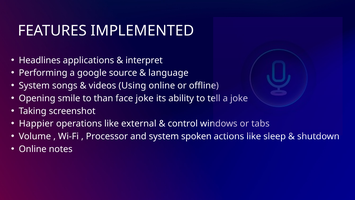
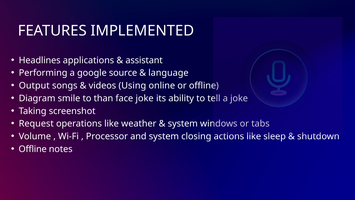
interpret: interpret -> assistant (144, 60)
System: System -> Output (34, 86)
Opening: Opening -> Diagram (37, 98)
Happier: Happier -> Request (36, 124)
external: external -> weather (139, 124)
control: control -> system (183, 124)
spoken: spoken -> closing (196, 136)
Online: Online -> Offline (33, 149)
